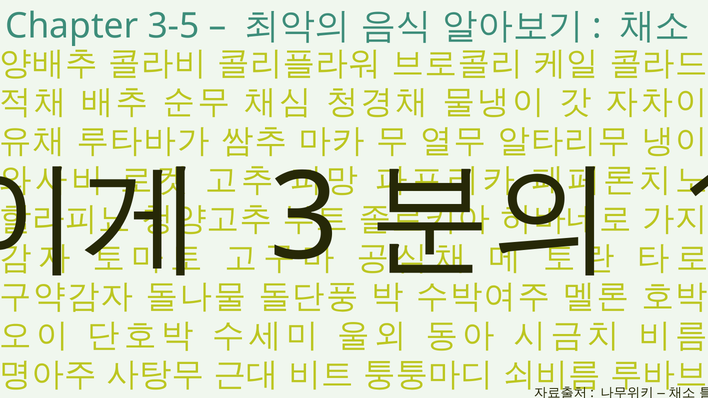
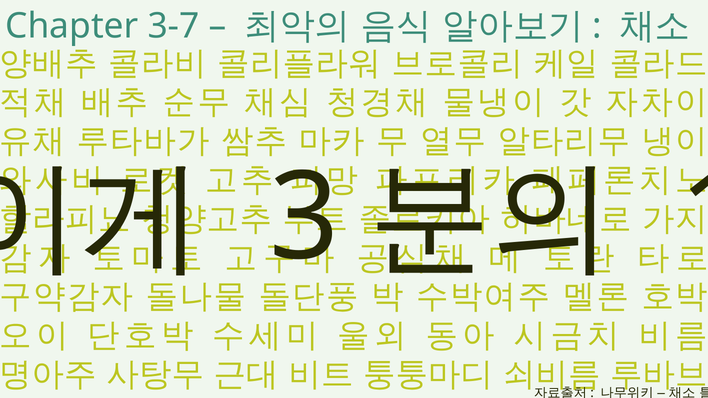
3-5: 3-5 -> 3-7 (173, 26)
